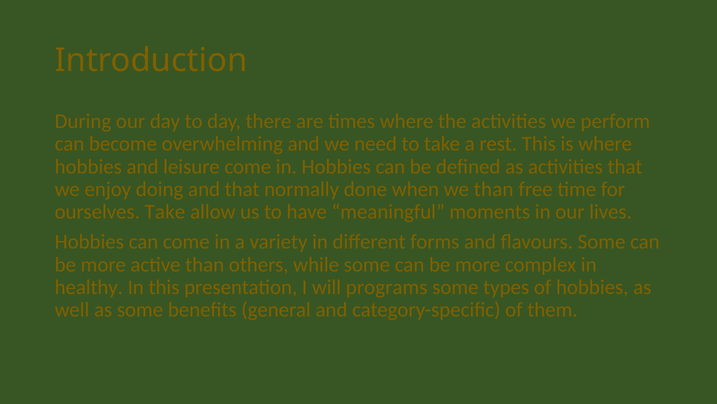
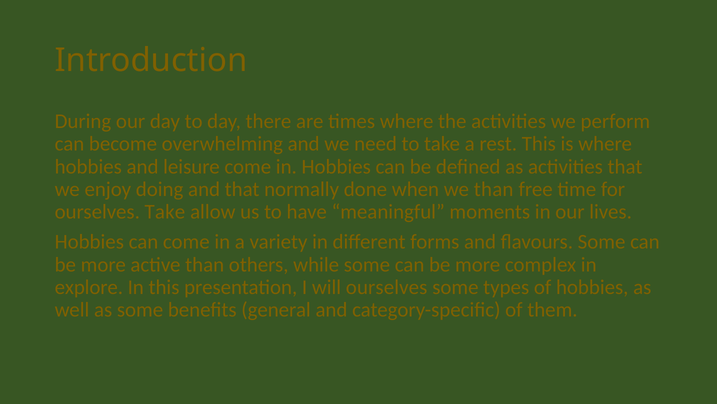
healthy: healthy -> explore (89, 287)
will programs: programs -> ourselves (387, 287)
